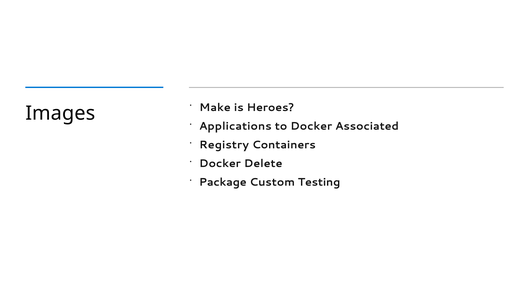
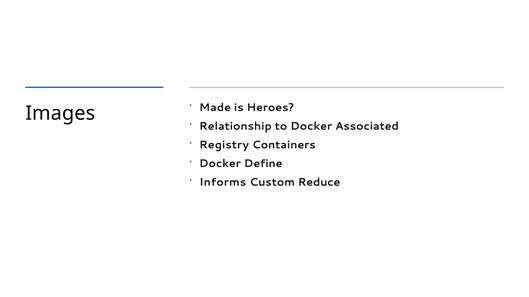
Make: Make -> Made (215, 108)
Applications: Applications -> Relationship (235, 126)
Delete: Delete -> Define (263, 164)
Package: Package -> Informs (223, 183)
Testing: Testing -> Reduce (319, 183)
